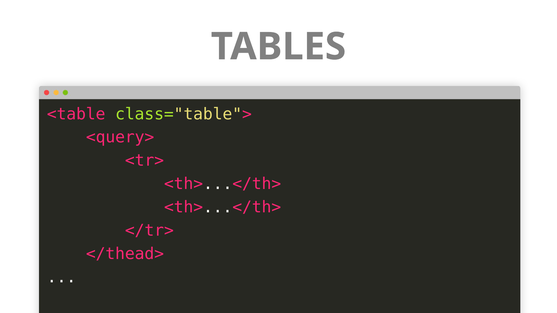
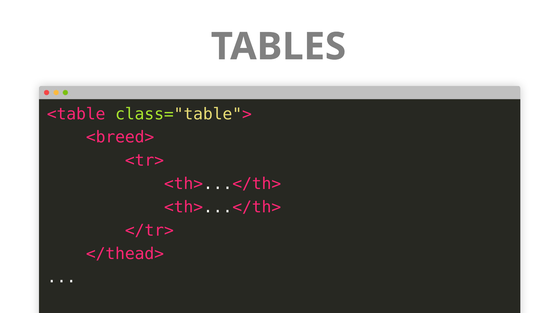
<query>: <query> -> <breed> (120, 137)
